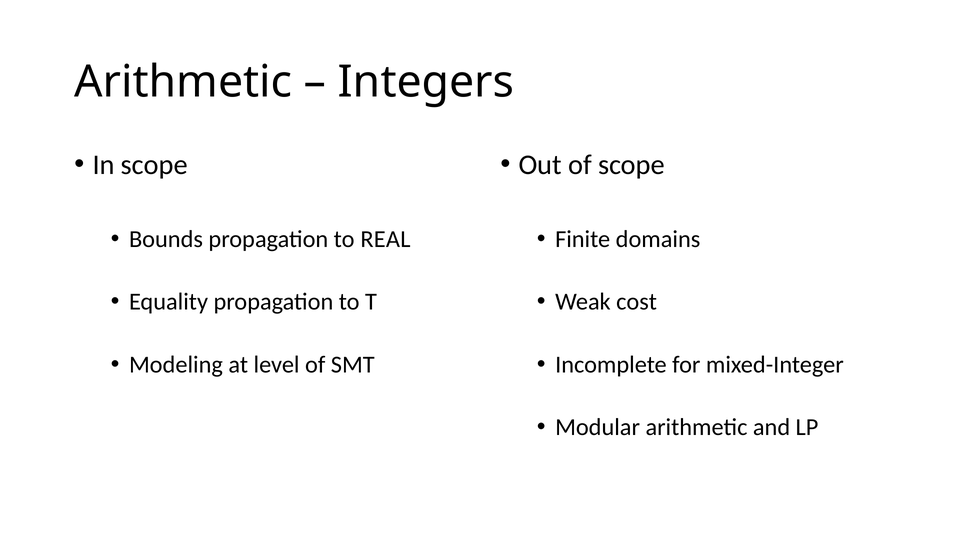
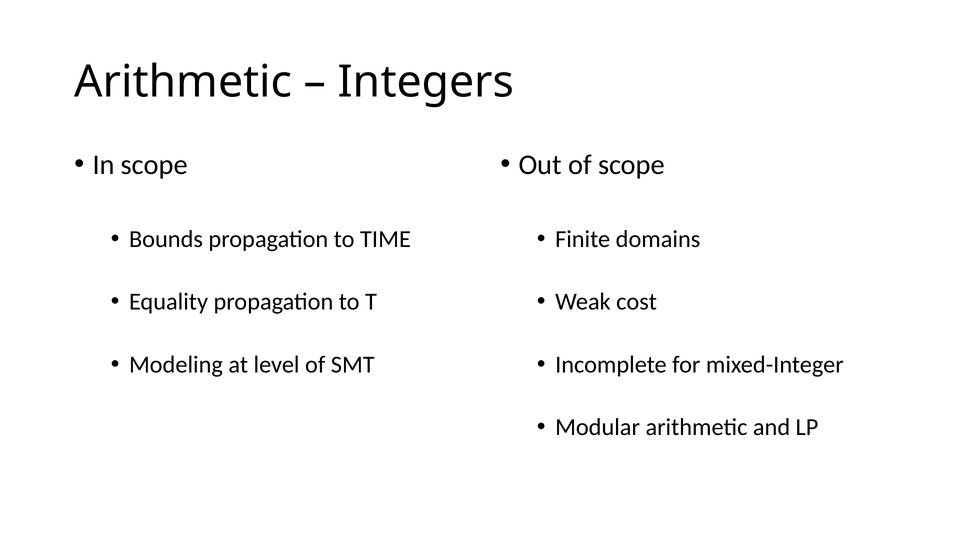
REAL: REAL -> TIME (386, 239)
